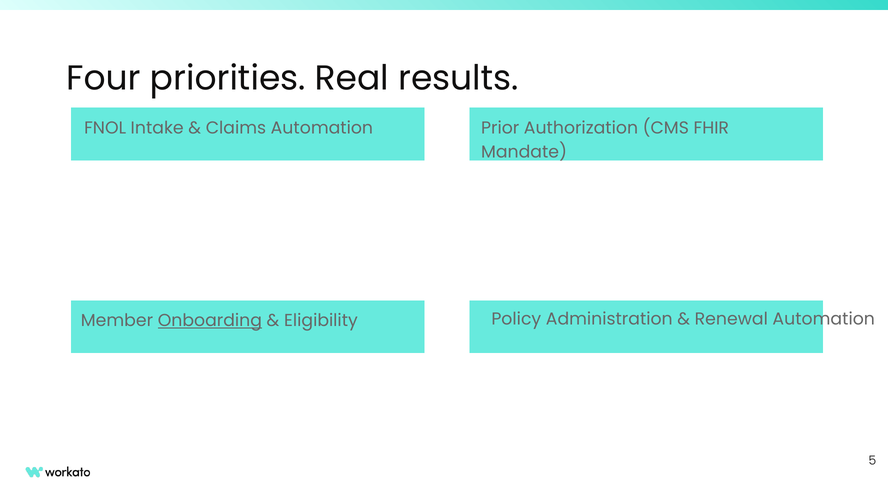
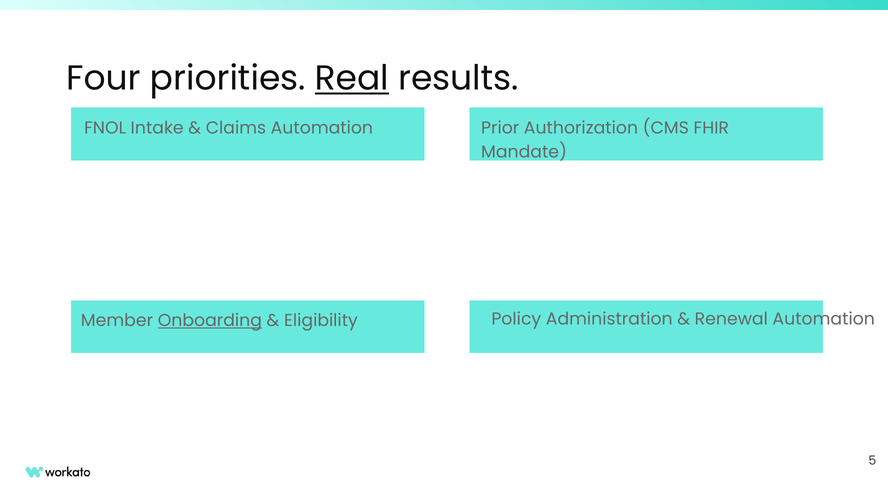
Real underline: none -> present (352, 78)
